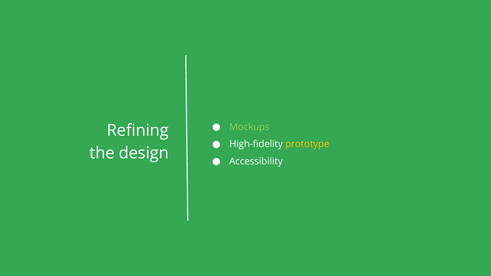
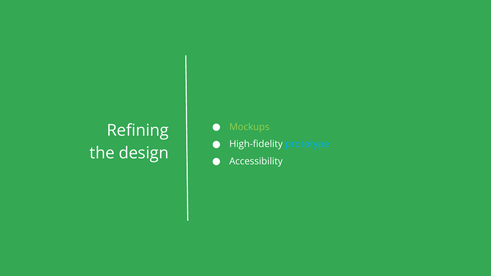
prototype colour: yellow -> light blue (307, 144)
